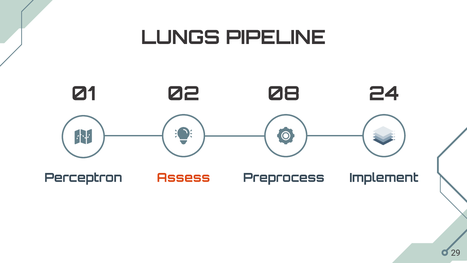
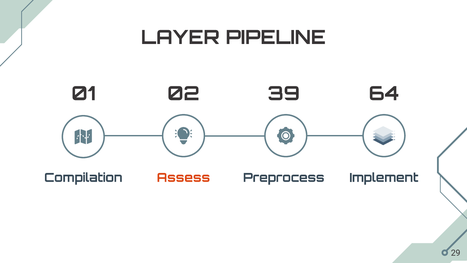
LUNGS: LUNGS -> LAYER (180, 38)
08: 08 -> 39 (284, 94)
24: 24 -> 64 (384, 94)
Perceptron: Perceptron -> Compilation (83, 178)
